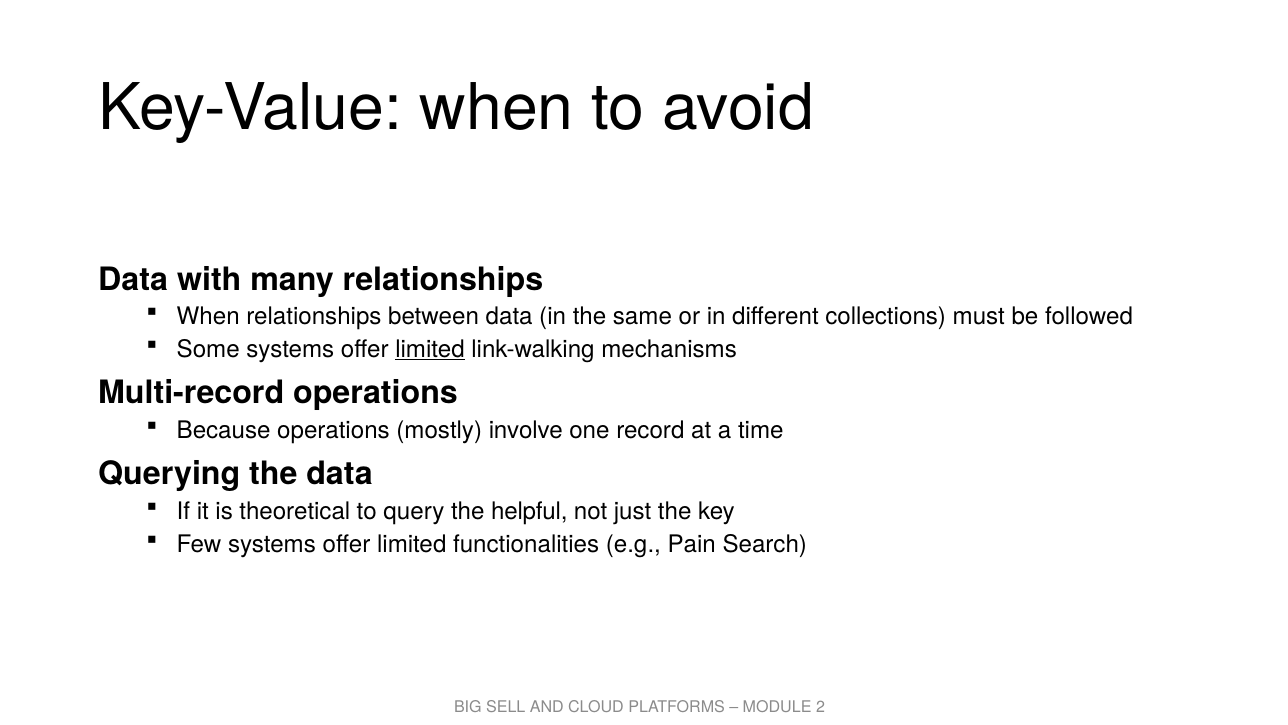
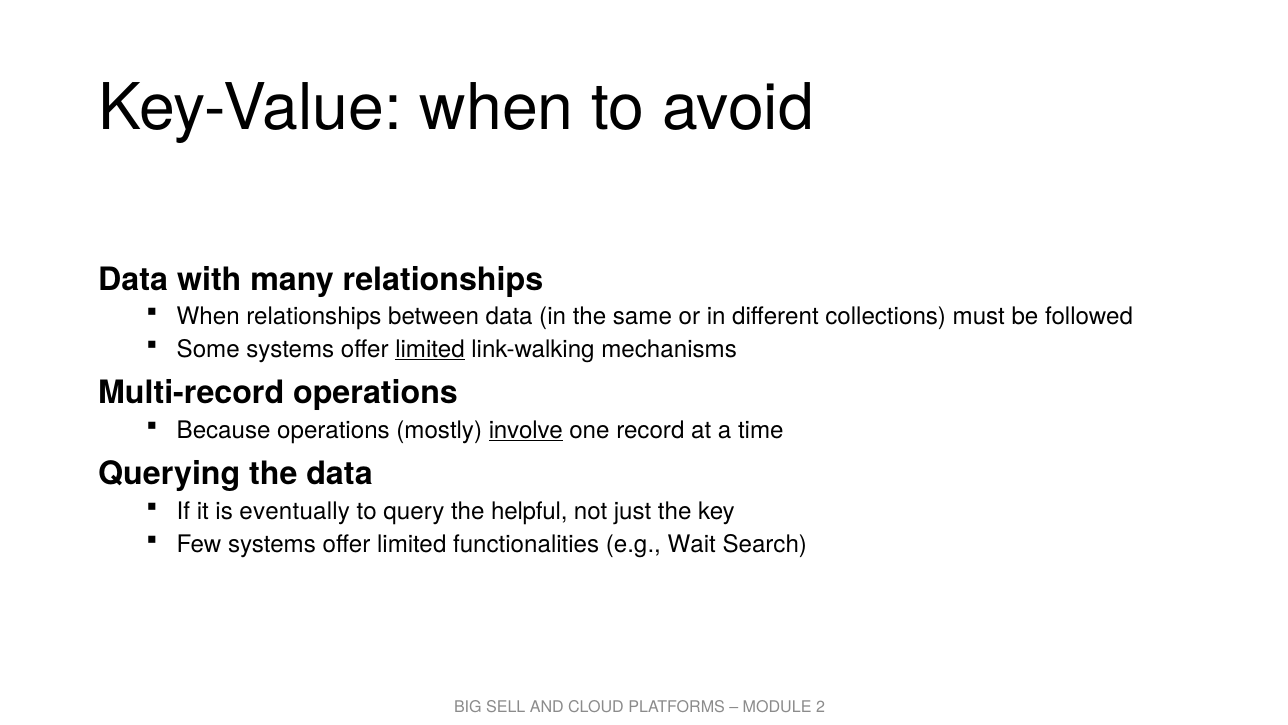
involve underline: none -> present (526, 430)
theoretical: theoretical -> eventually (295, 511)
Pain: Pain -> Wait (692, 544)
